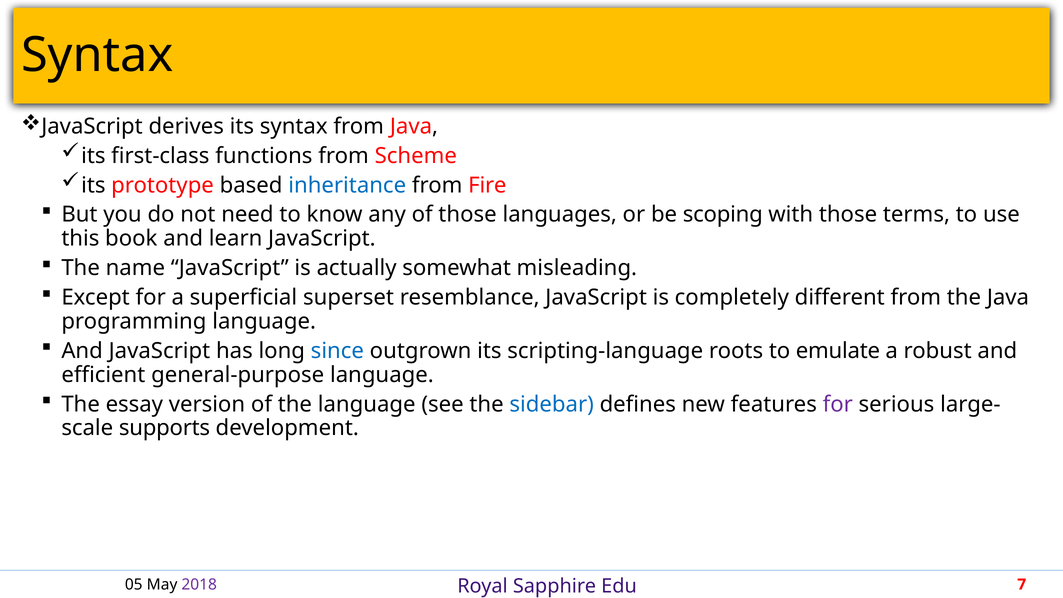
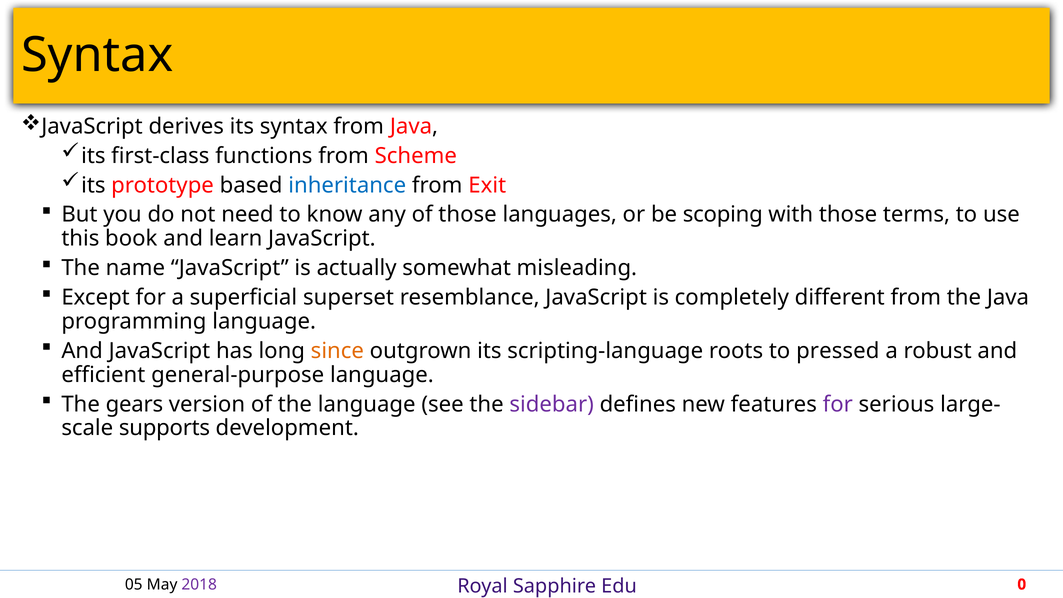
Fire: Fire -> Exit (487, 185)
since colour: blue -> orange (337, 351)
emulate: emulate -> pressed (838, 351)
essay: essay -> gears (134, 404)
sidebar colour: blue -> purple (552, 404)
7: 7 -> 0 (1022, 584)
